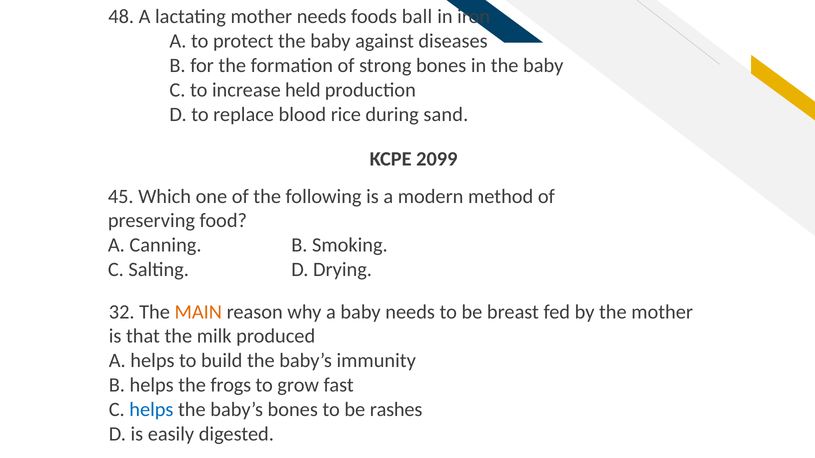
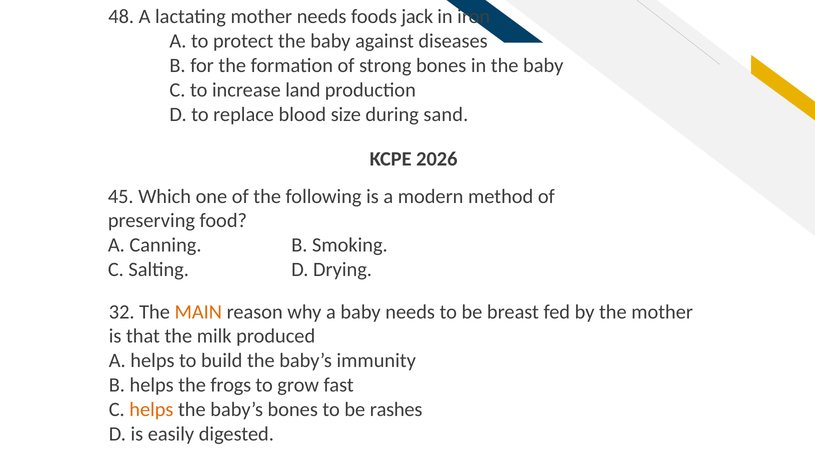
ball: ball -> jack (417, 17)
held: held -> land (303, 90)
rice: rice -> size (346, 114)
2099: 2099 -> 2026 (437, 159)
helps colour: blue -> orange (151, 410)
